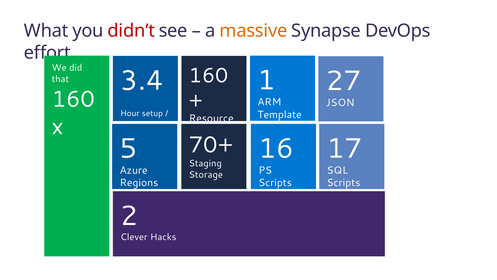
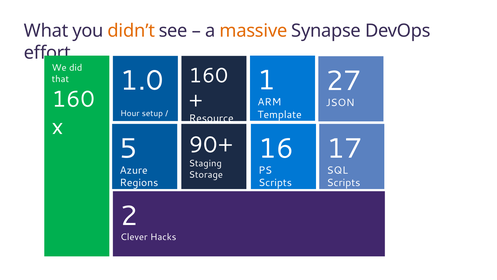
didn’t colour: red -> orange (131, 31)
3.4: 3.4 -> 1.0 (142, 80)
70+: 70+ -> 90+ (211, 145)
